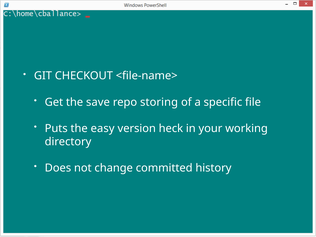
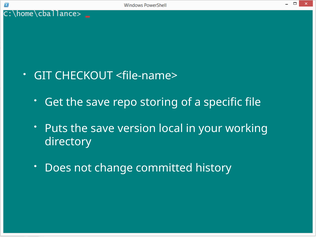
Puts the easy: easy -> save (103, 128)
heck: heck -> local (171, 128)
